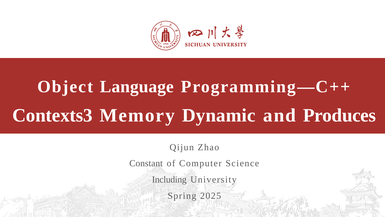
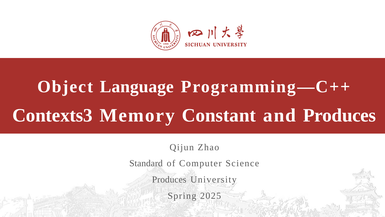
Dynamic: Dynamic -> Constant (219, 115)
Constant: Constant -> Standard (146, 163)
Including: Including -> Produces (169, 179)
